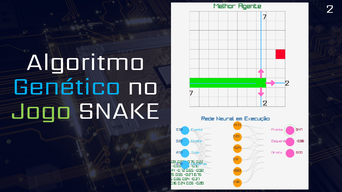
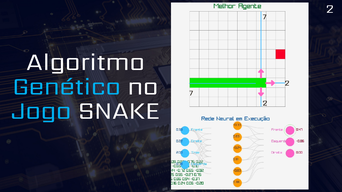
Jogo colour: light green -> light blue (41, 111)
